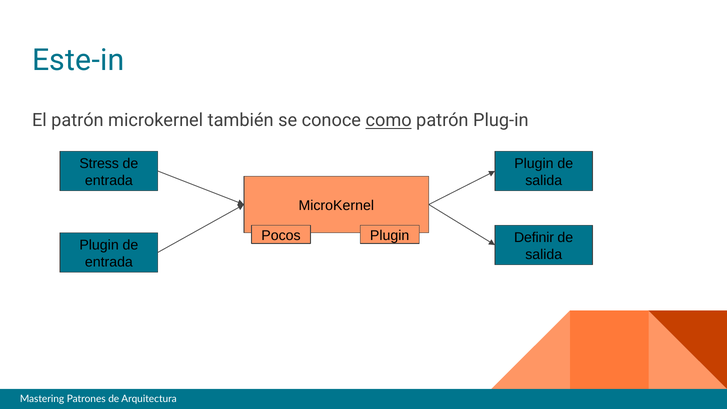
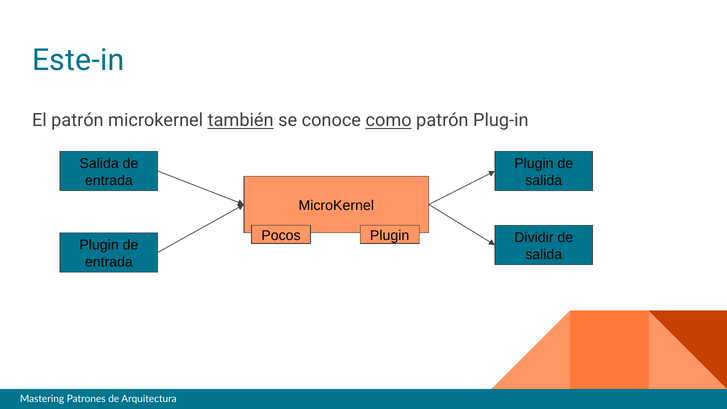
también underline: none -> present (241, 120)
Stress: Stress -> Salida (99, 163)
Definir: Definir -> Dividir (534, 237)
